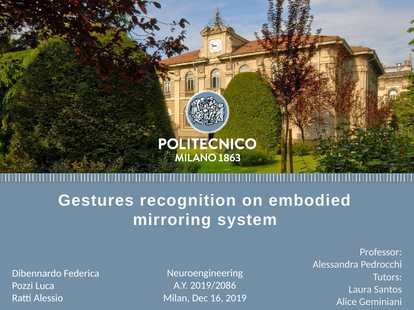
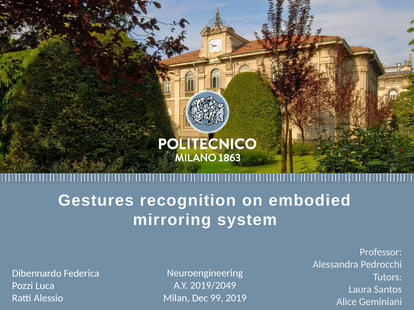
2019/2086: 2019/2086 -> 2019/2049 (213, 286)
16: 16 -> 99 (217, 298)
